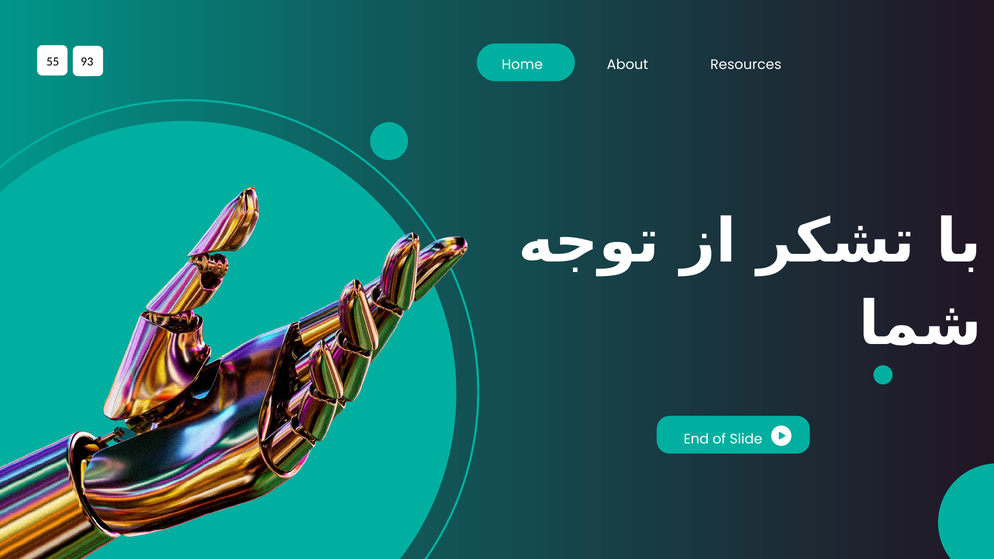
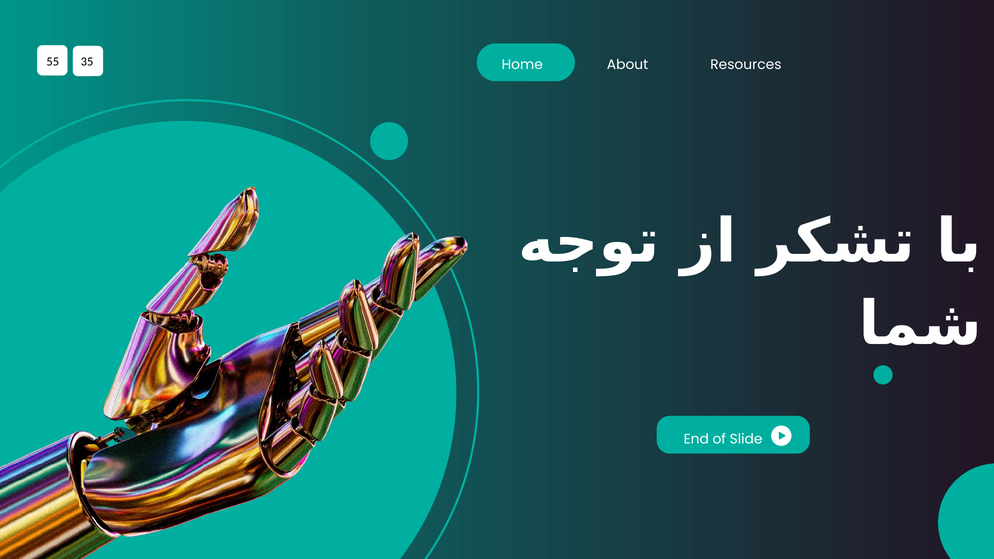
93: 93 -> 35 (87, 62)
